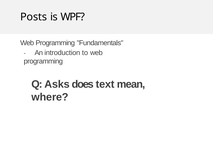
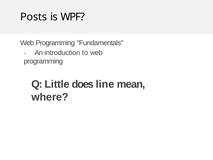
Asks: Asks -> Little (57, 84)
text: text -> line (105, 84)
